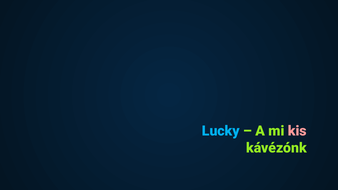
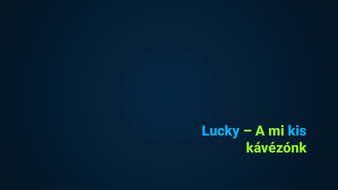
kis colour: pink -> light blue (297, 131)
